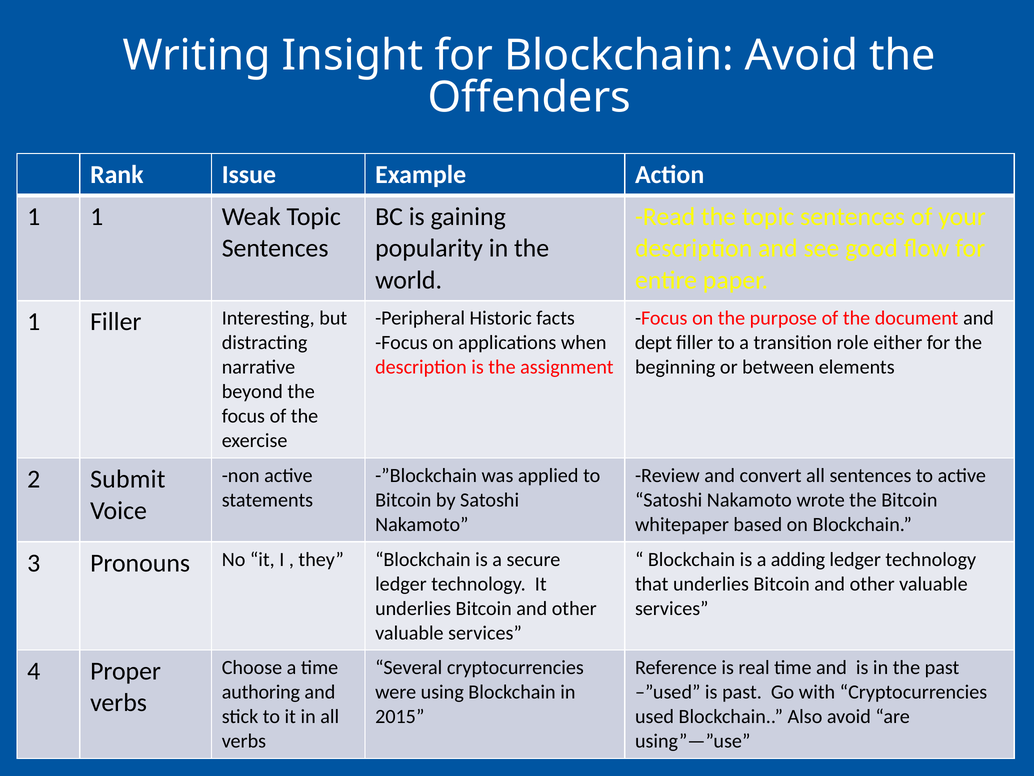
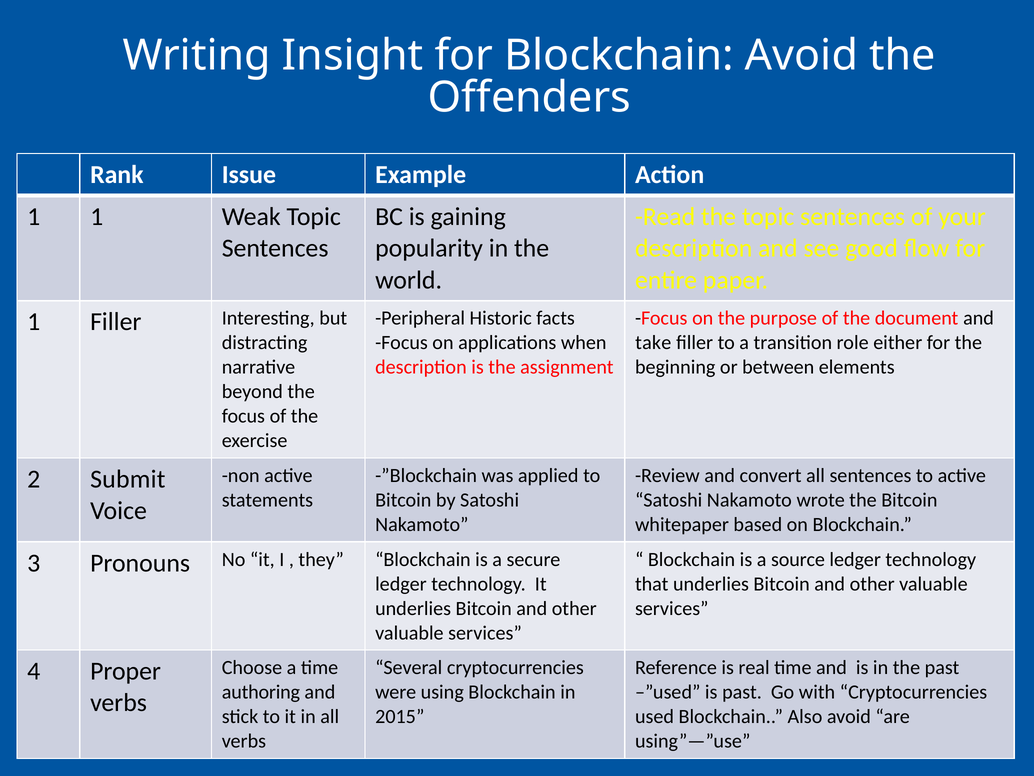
dept: dept -> take (653, 343)
adding: adding -> source (798, 559)
